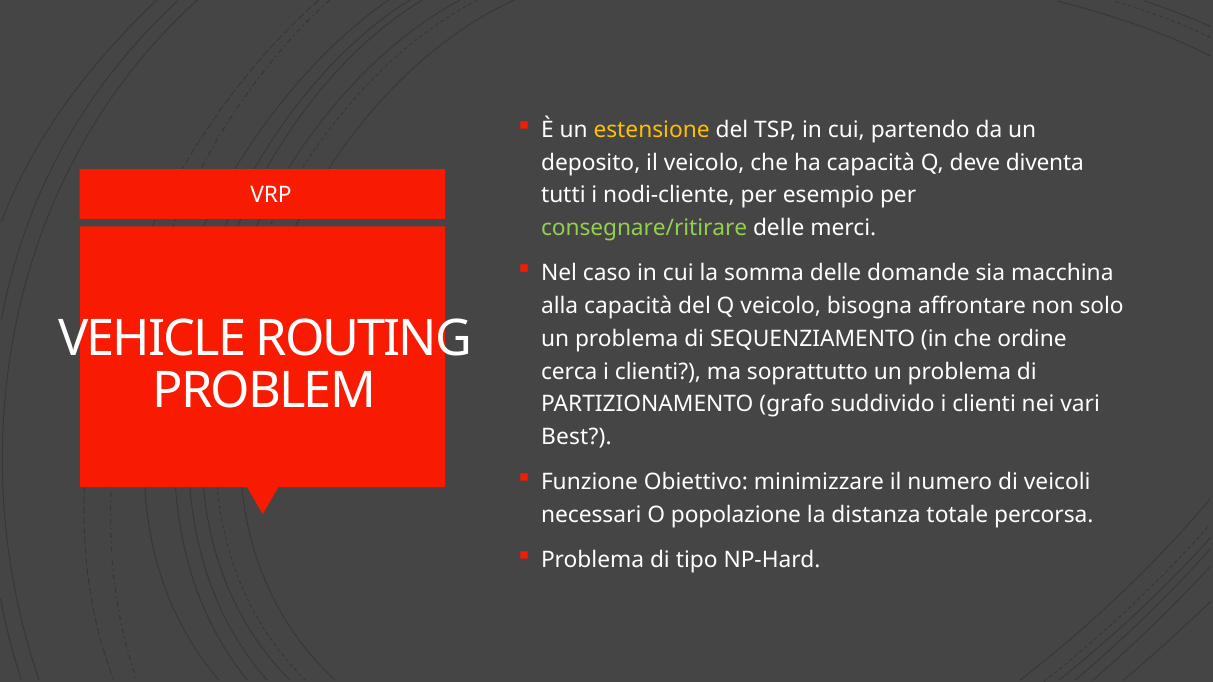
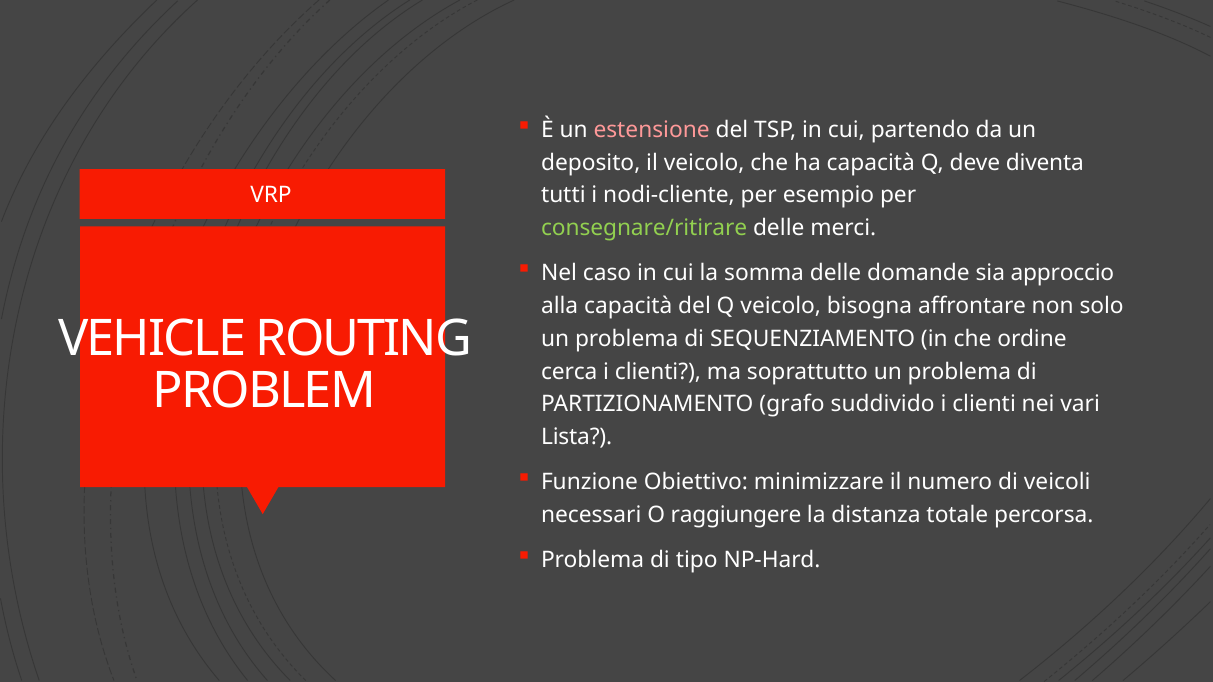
estensione colour: yellow -> pink (652, 130)
macchina: macchina -> approccio (1062, 274)
Best: Best -> Lista (577, 437)
popolazione: popolazione -> raggiungere (736, 515)
